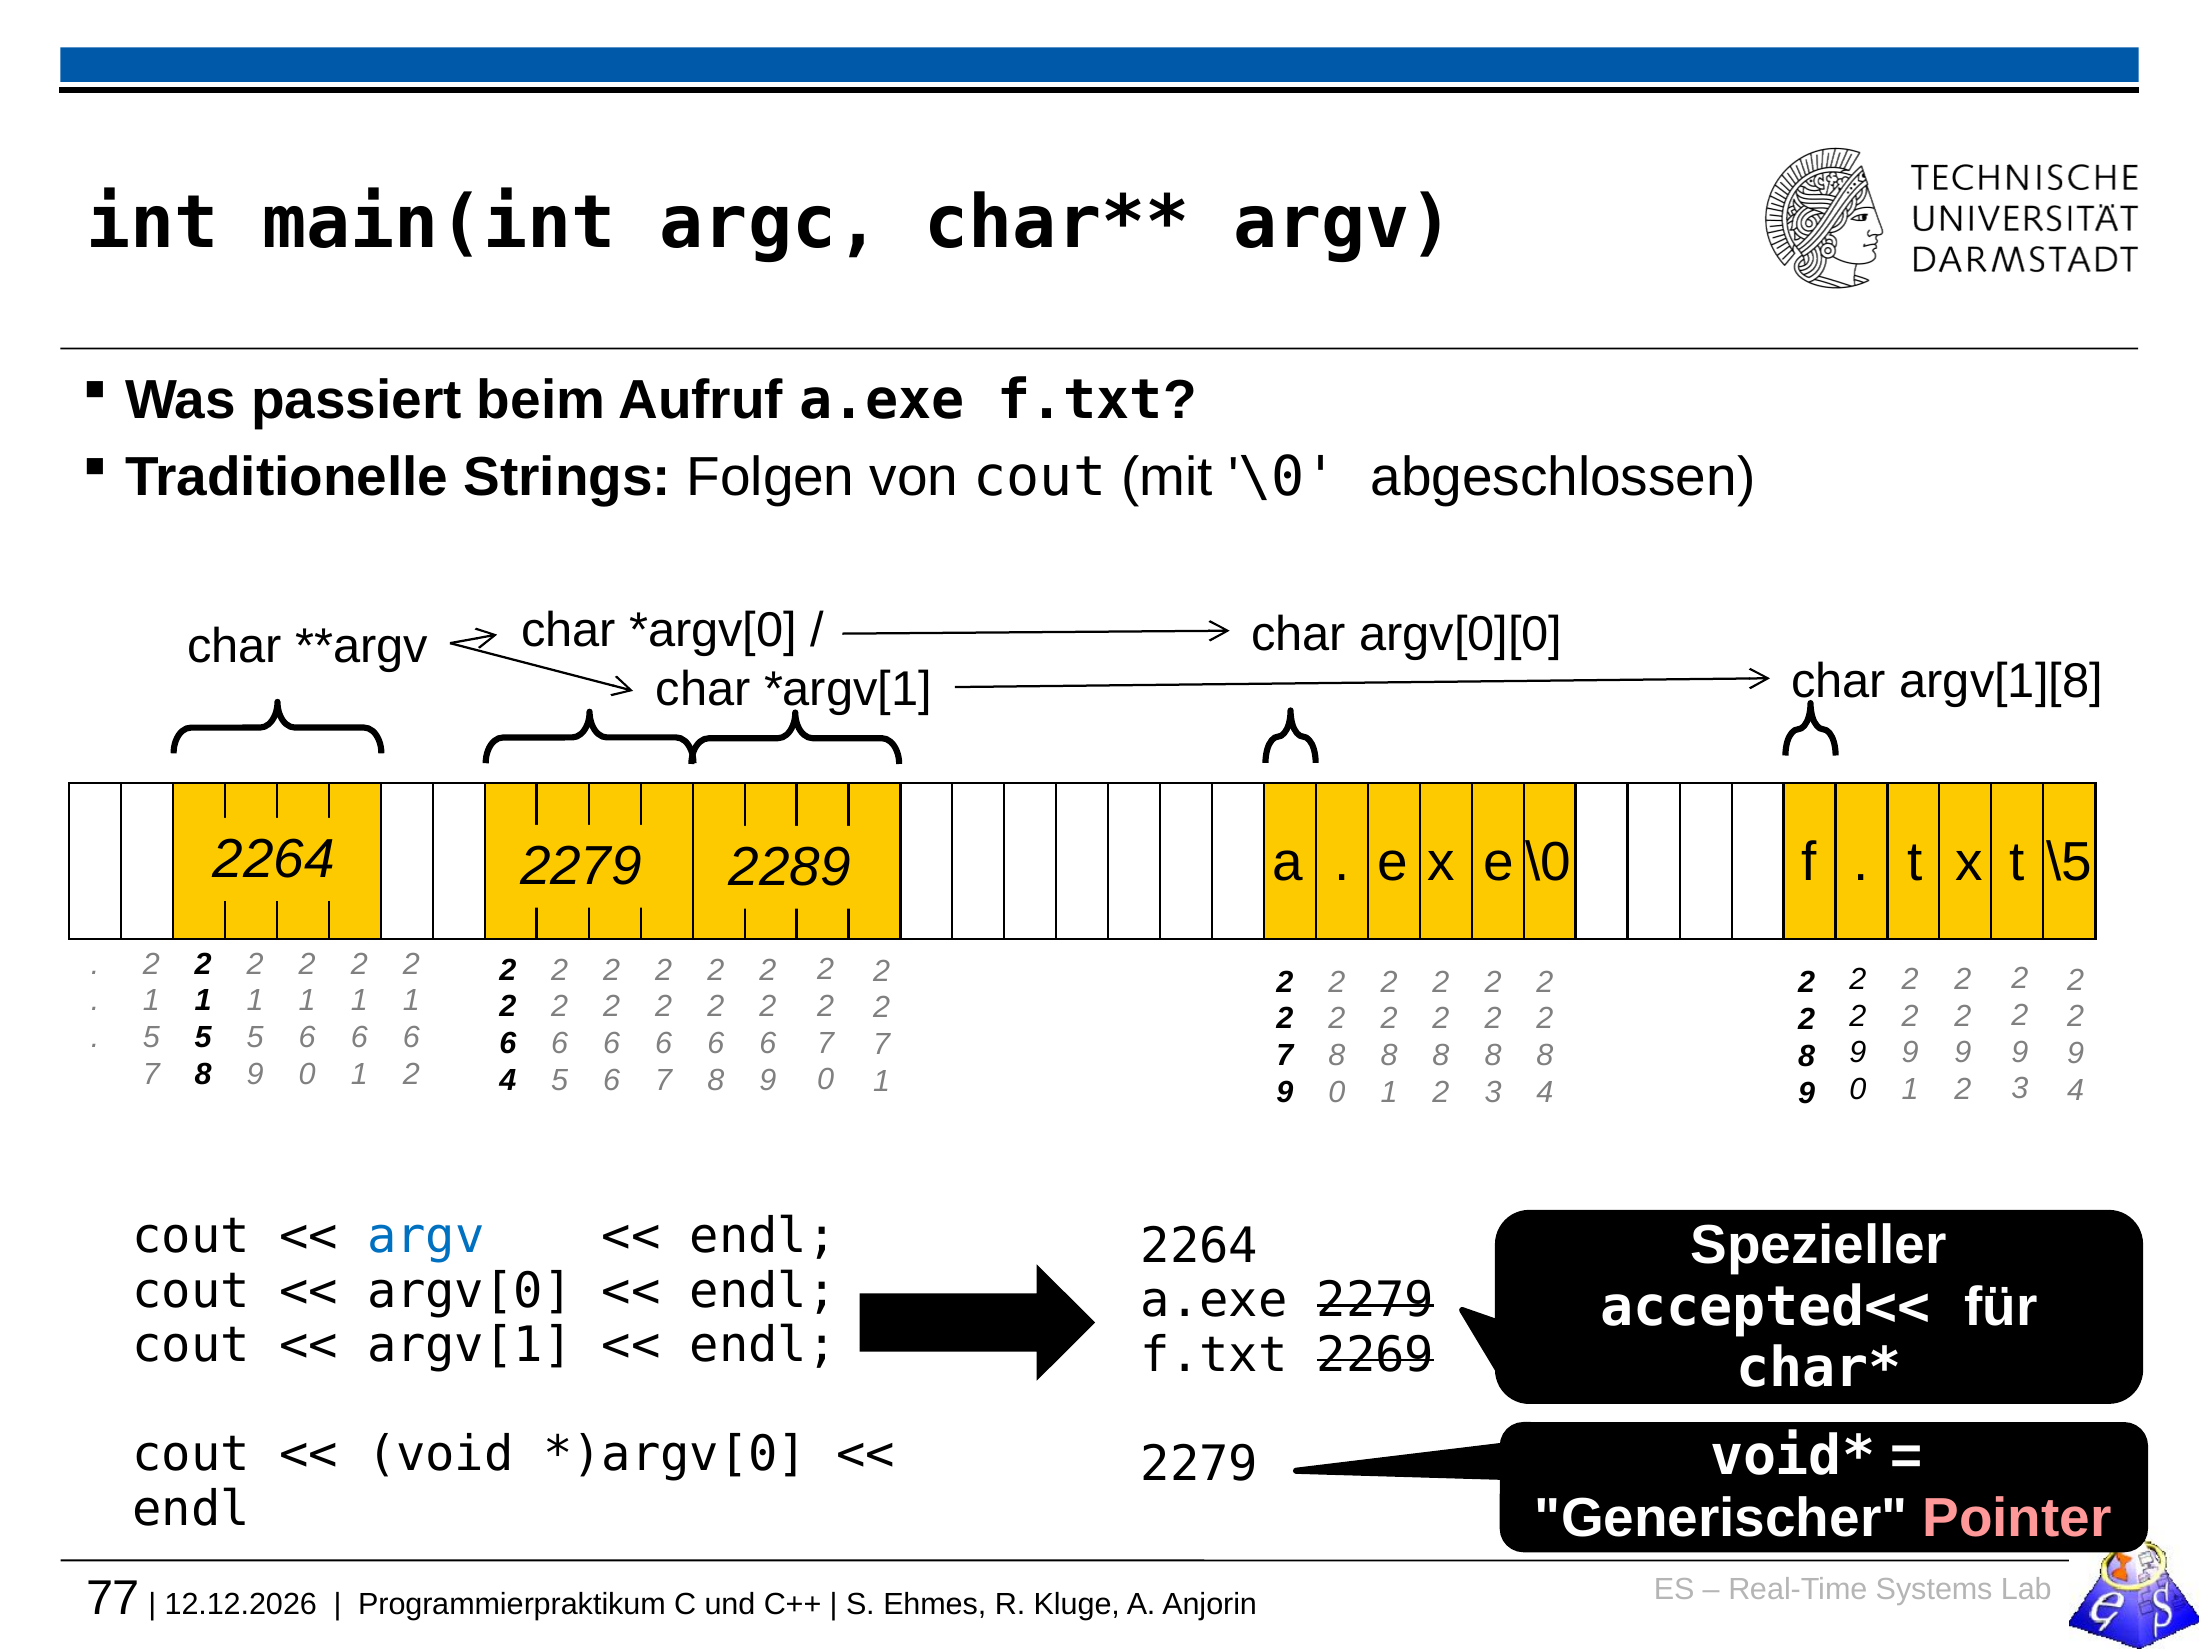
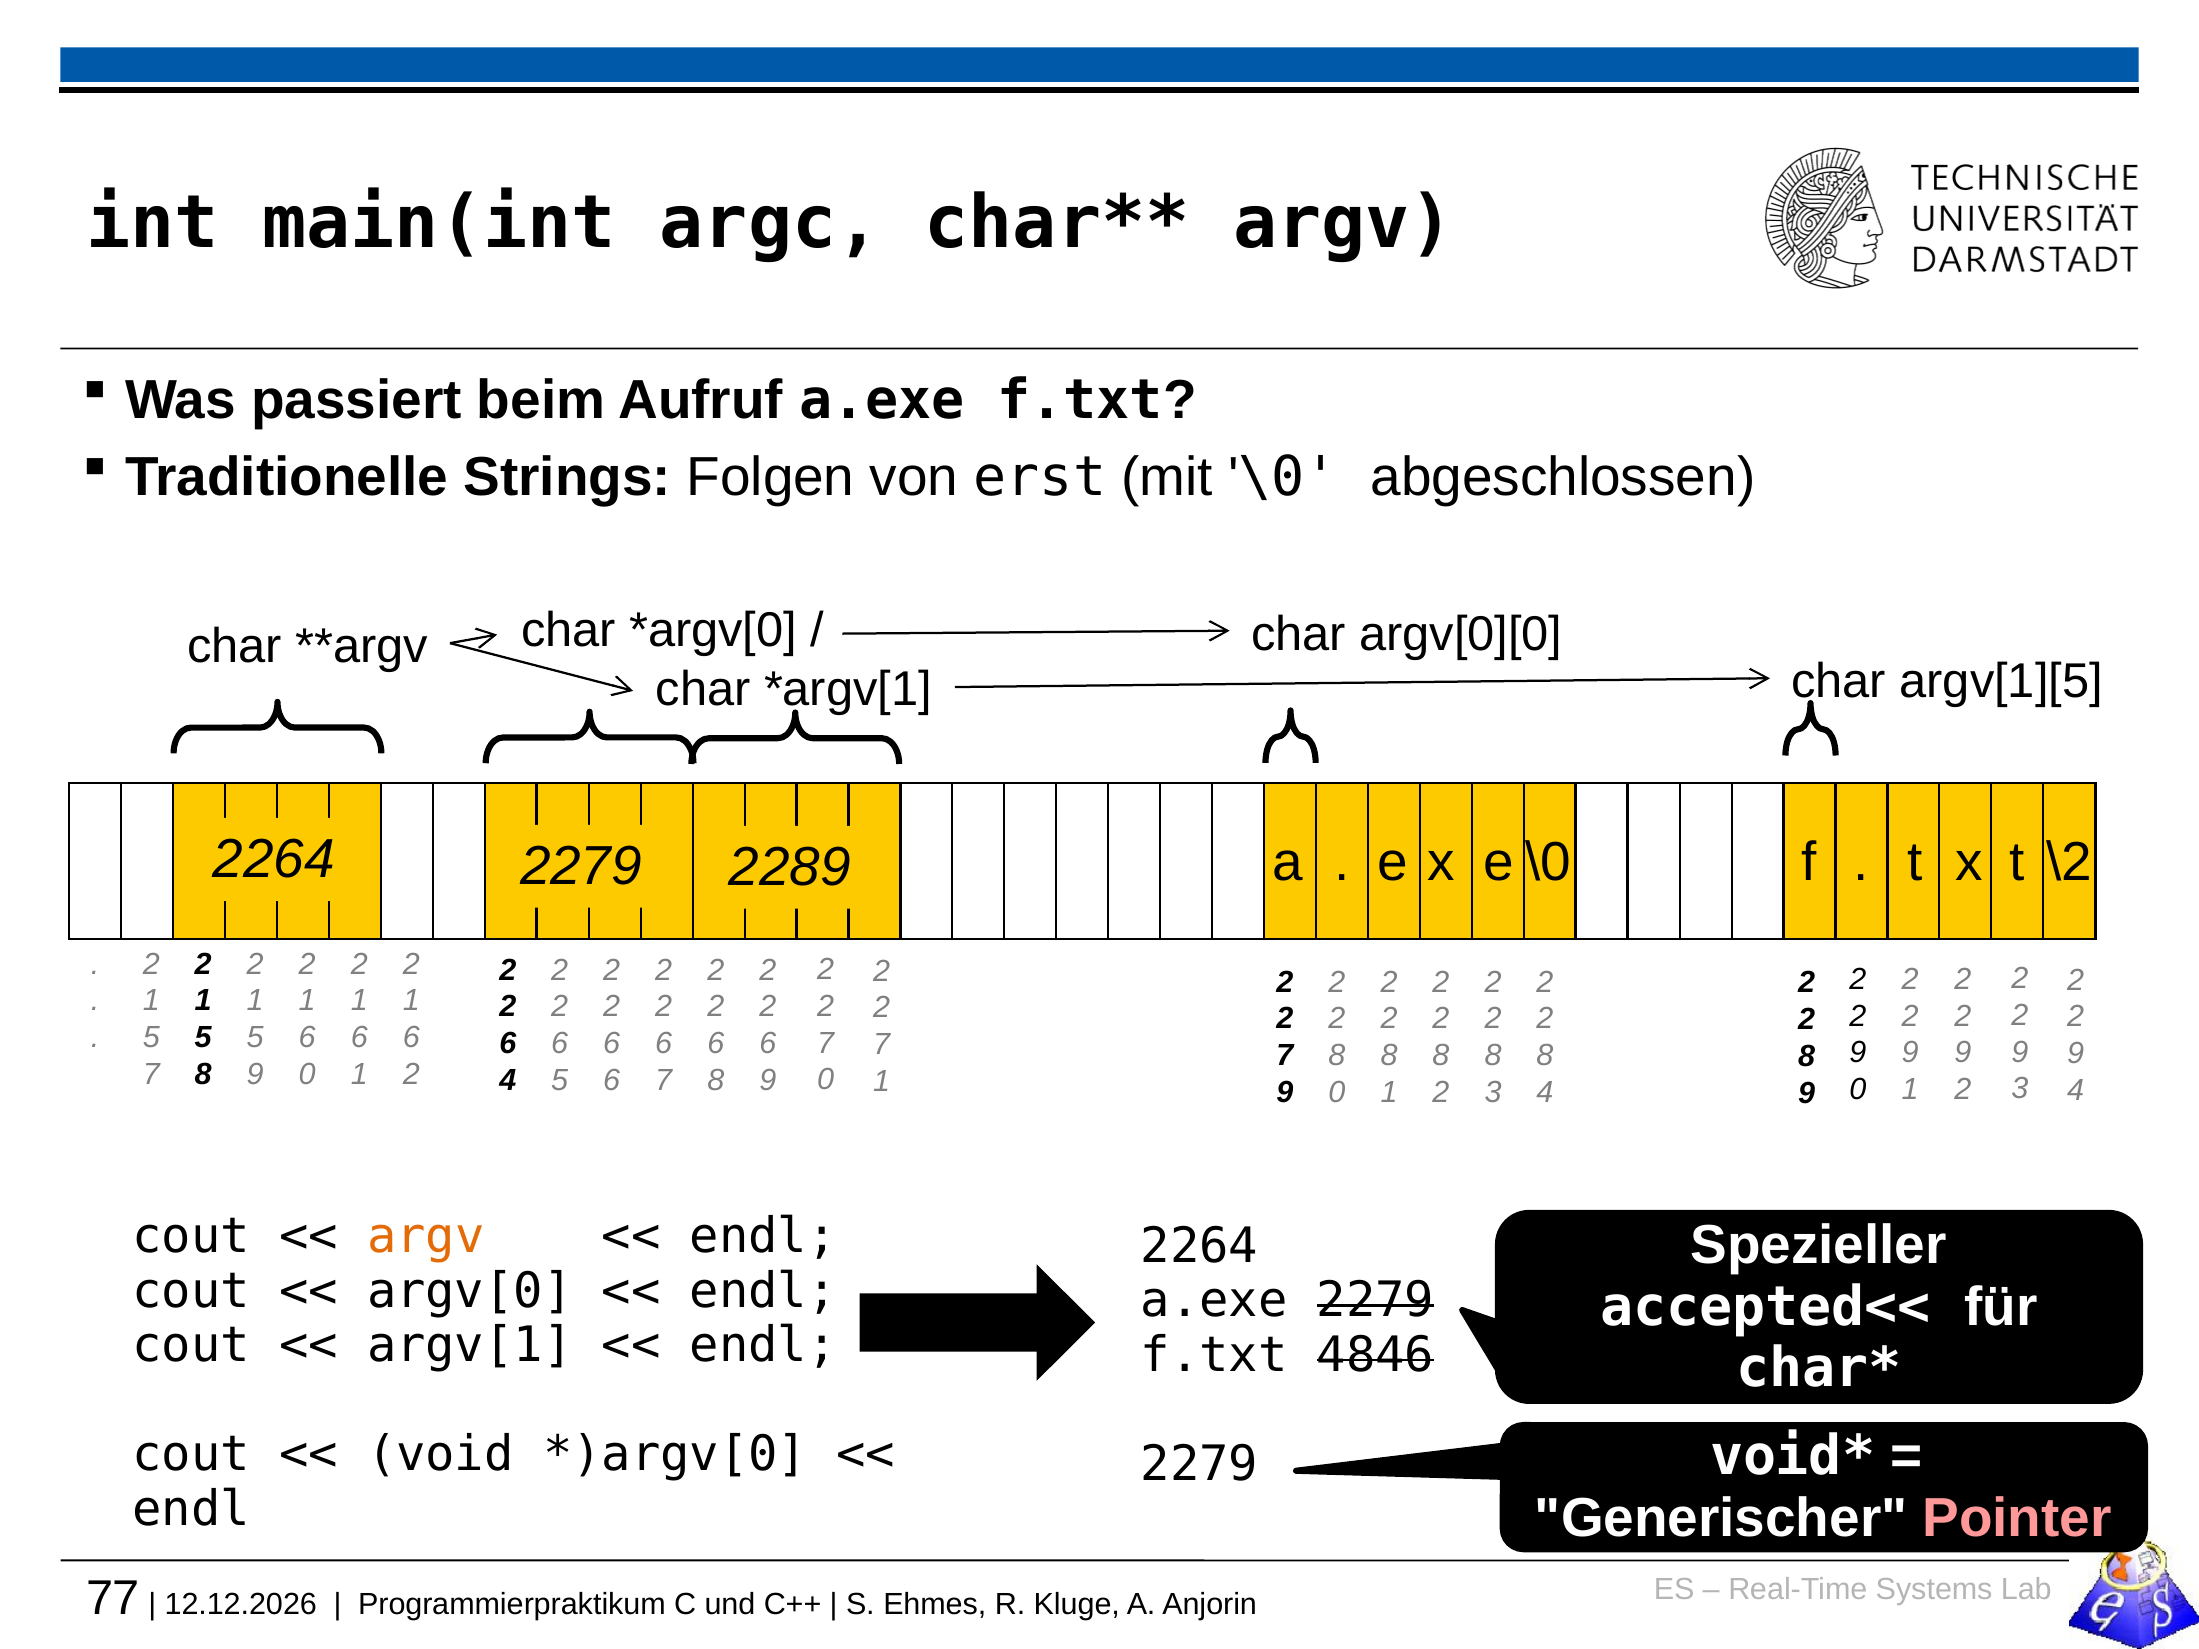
von cout: cout -> erst (1040, 478)
argv[1][8: argv[1][8 -> argv[1][5 (2001, 682)
\5: \5 -> \2 (2069, 862)
argv colour: blue -> orange (426, 1237)
2269: 2269 -> 4846 (1376, 1355)
